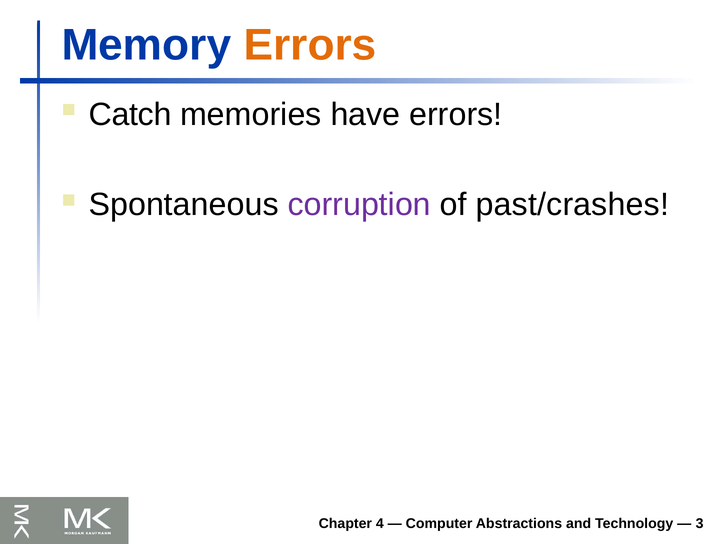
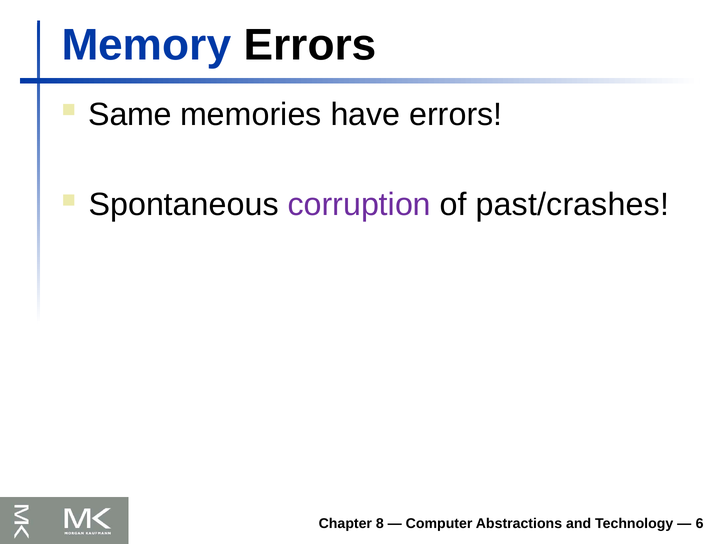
Errors colour: orange -> black (310, 45)
Catch: Catch -> Same (130, 114)
4: 4 -> 8 (380, 523)
3: 3 -> 6 (700, 523)
